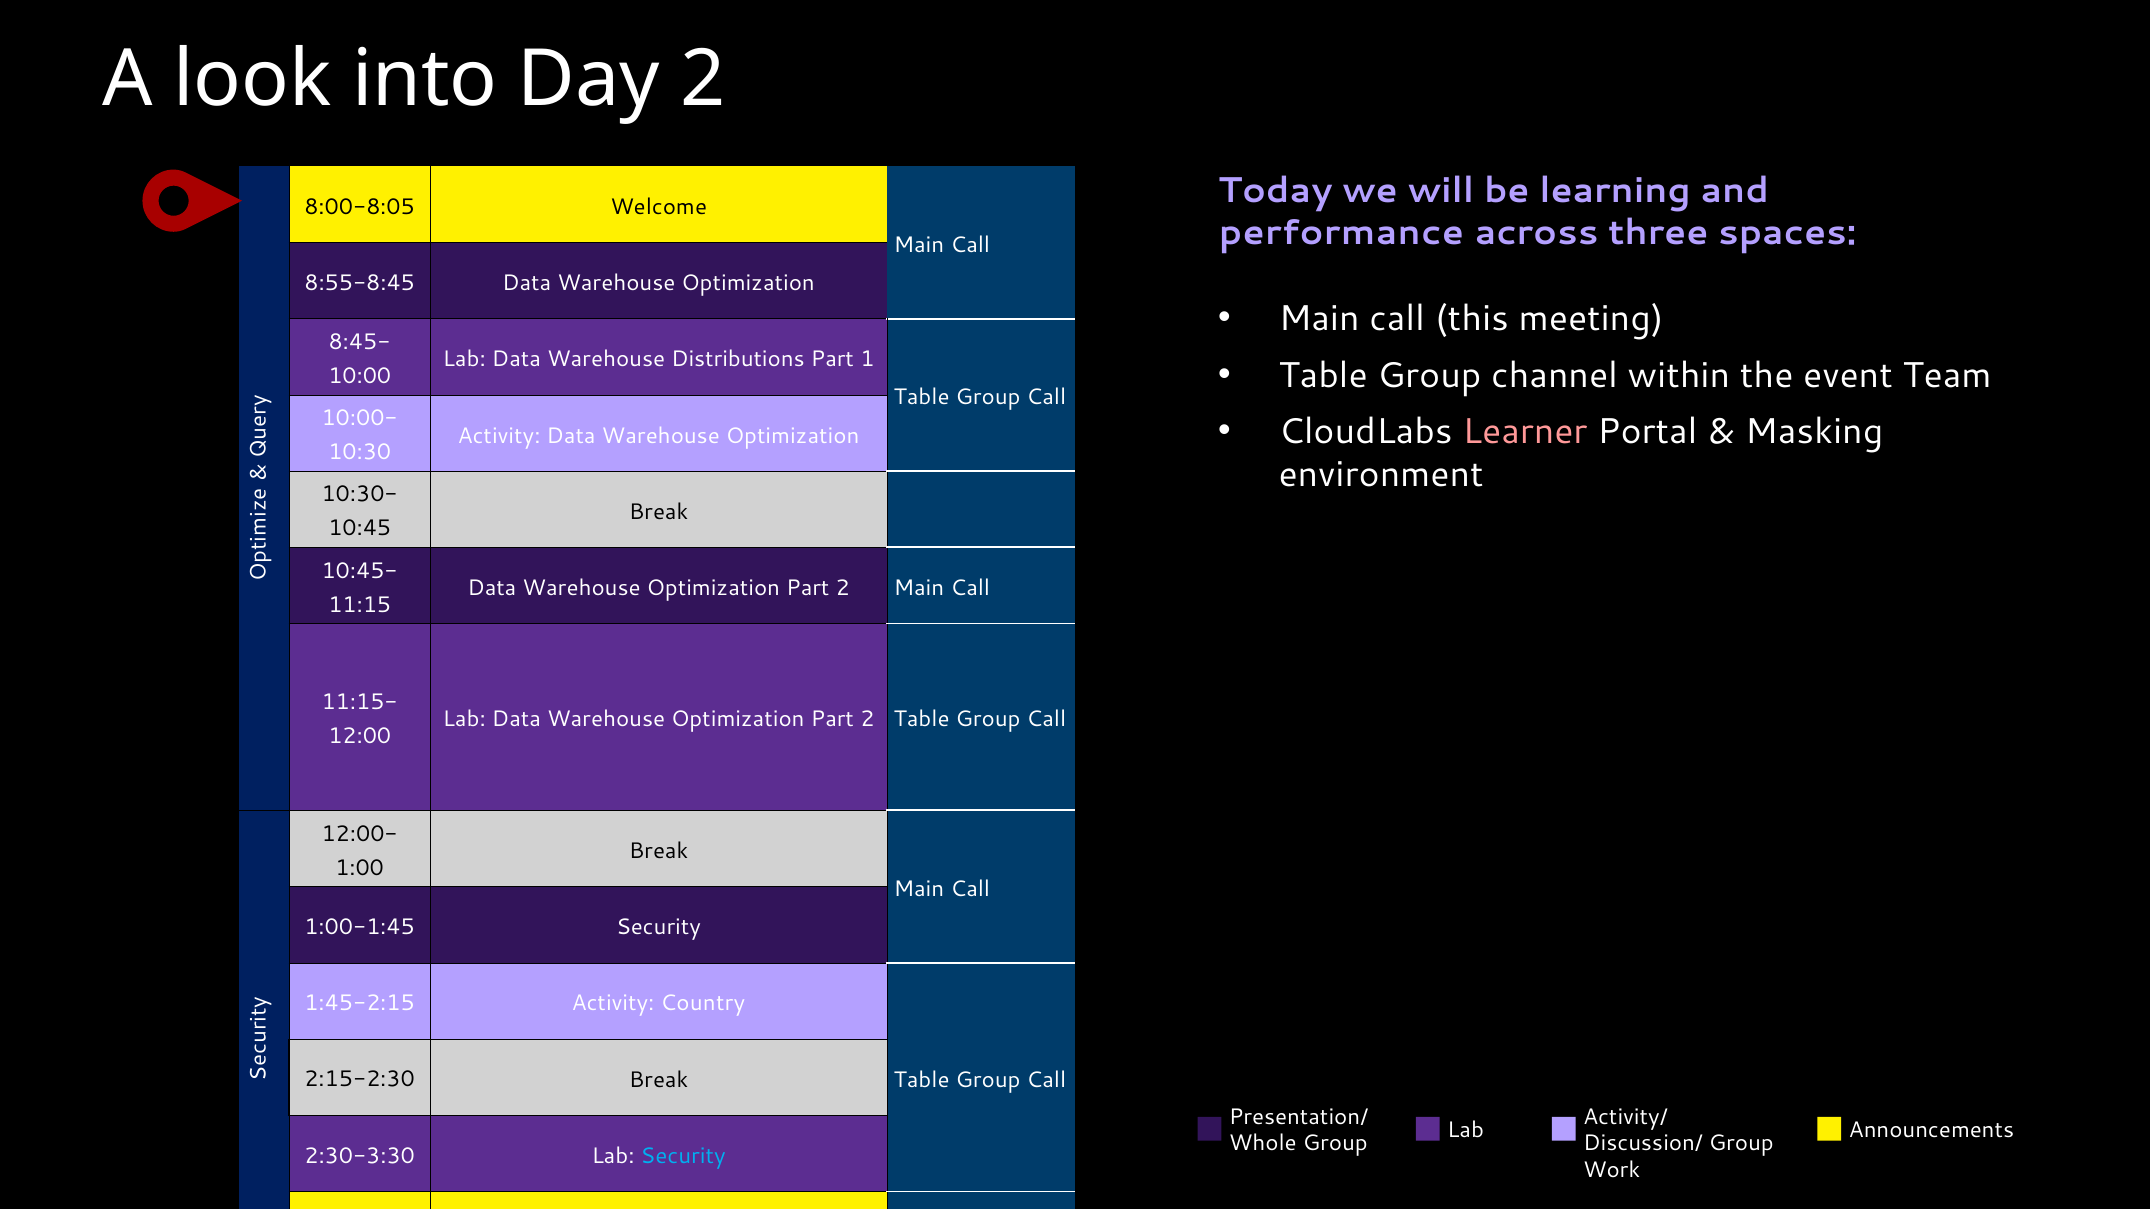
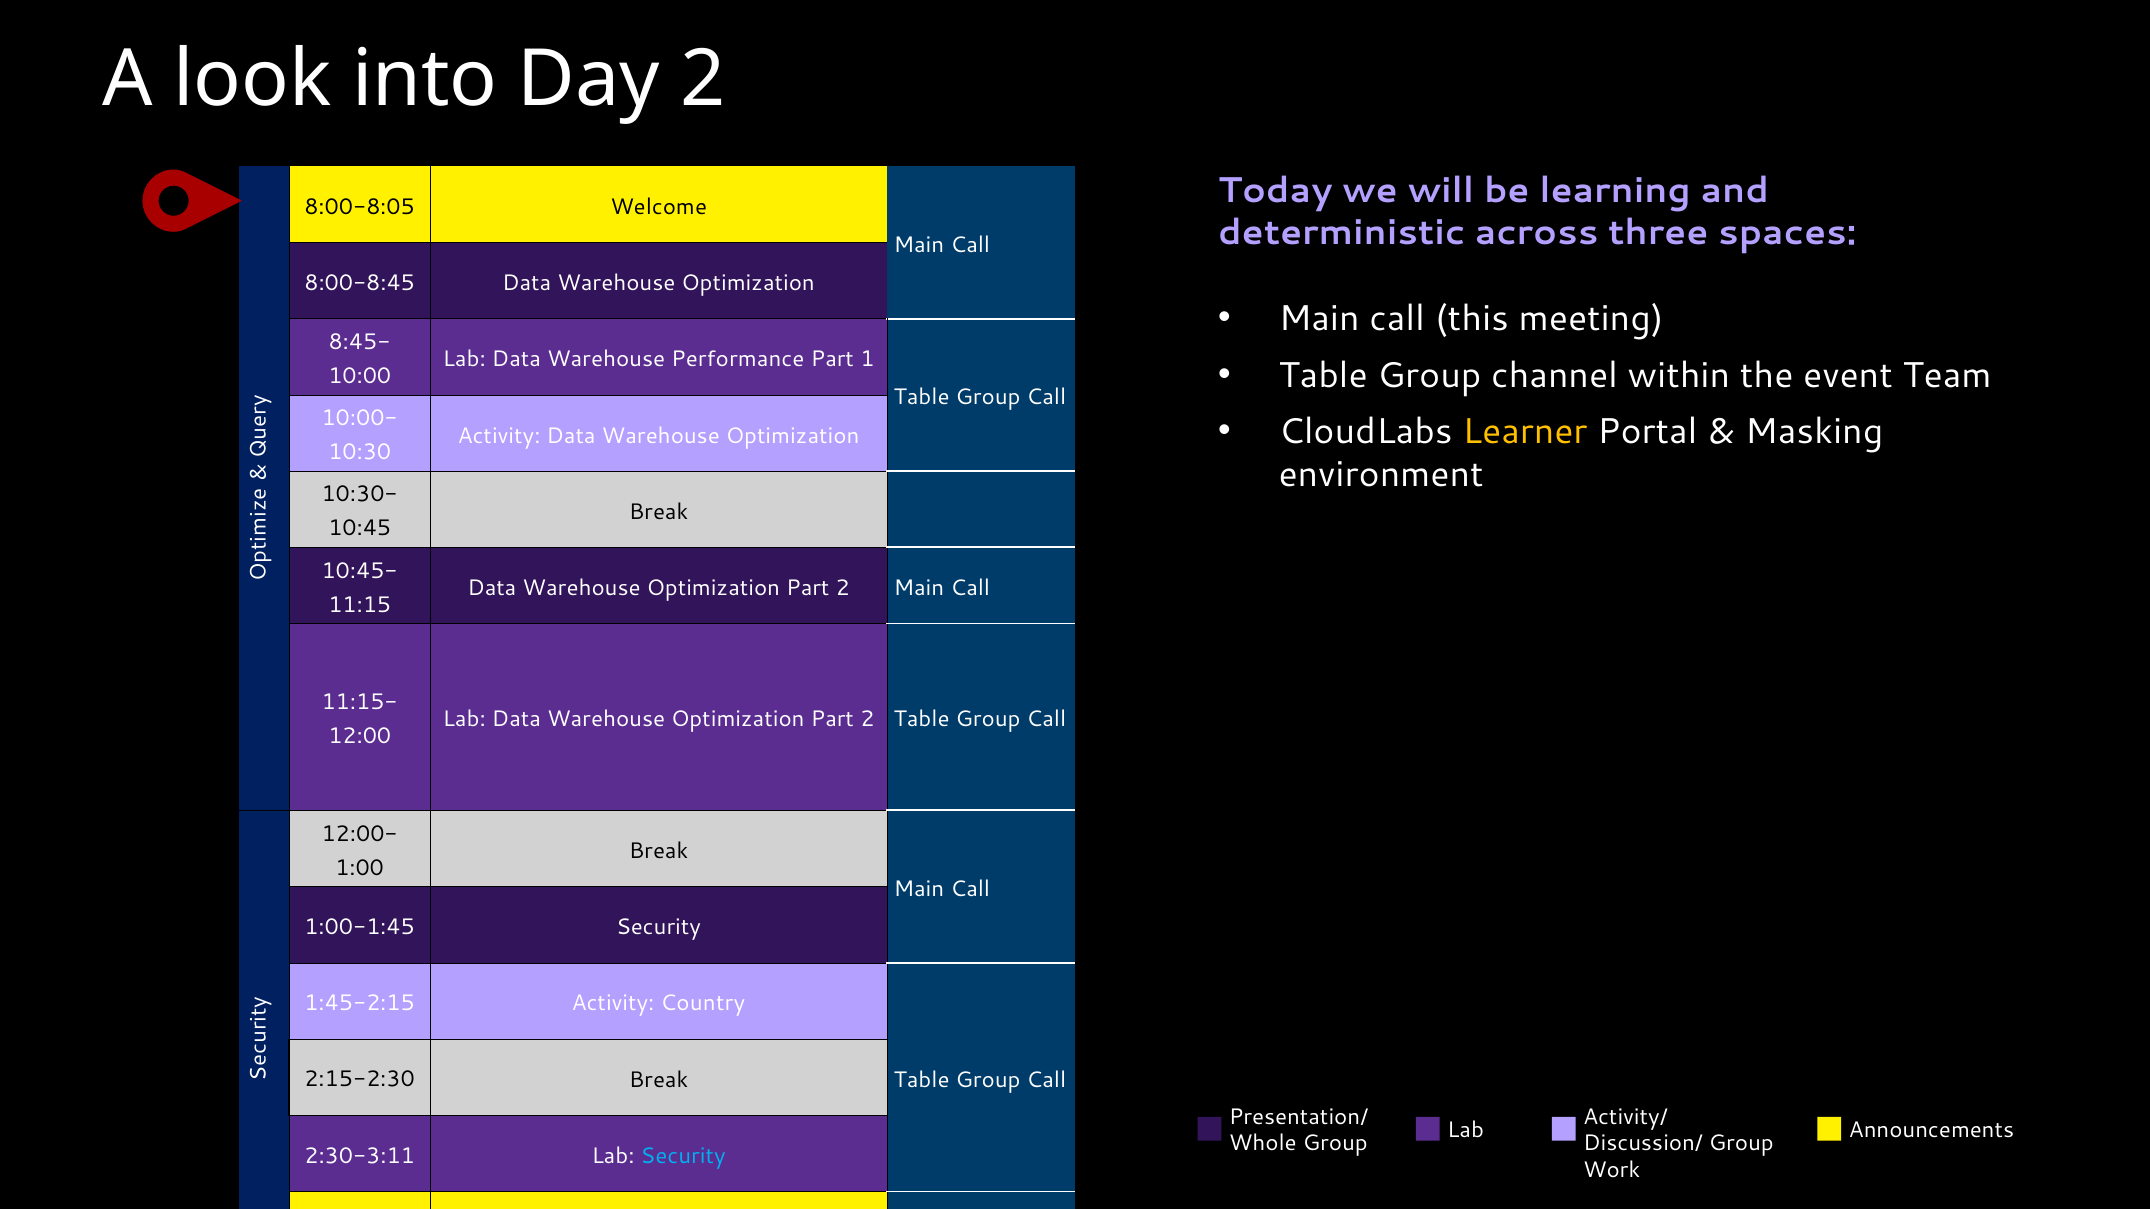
performance: performance -> deterministic (1342, 233)
8:55-8:45: 8:55-8:45 -> 8:00-8:45 (360, 283)
Distributions: Distributions -> Performance (738, 360)
Learner colour: pink -> yellow (1525, 432)
2:30-3:30: 2:30-3:30 -> 2:30-3:11 (360, 1156)
